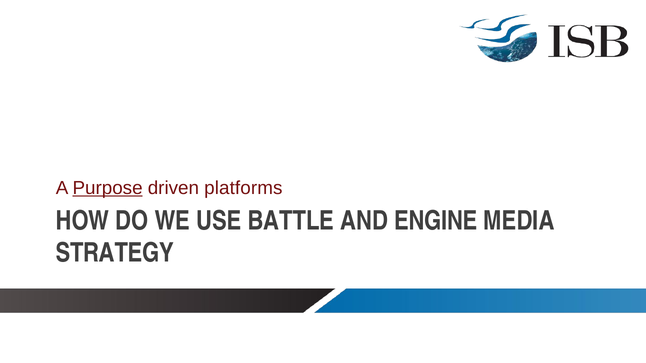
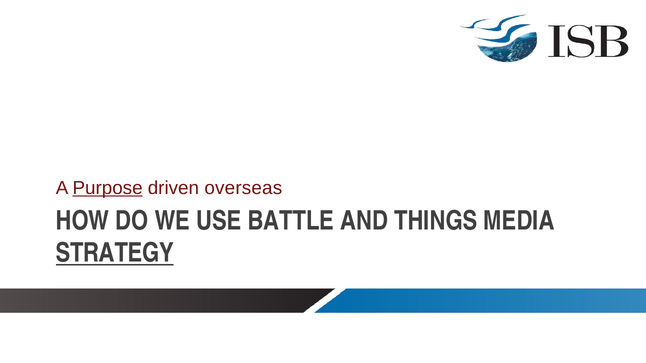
platforms: platforms -> overseas (243, 188)
ENGINE: ENGINE -> THINGS (436, 221)
STRATEGY underline: none -> present (115, 253)
